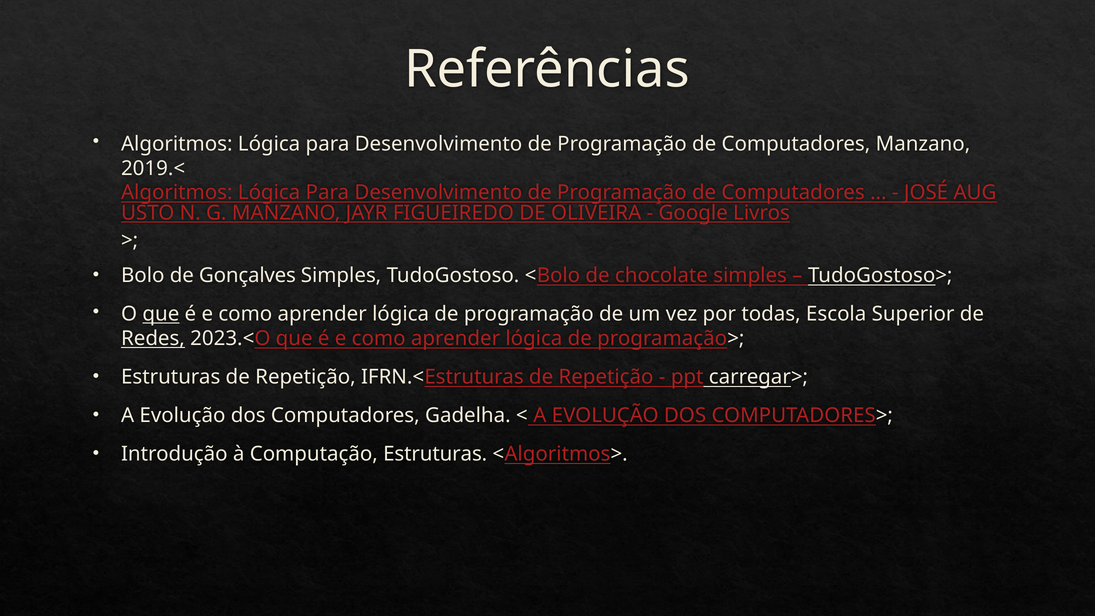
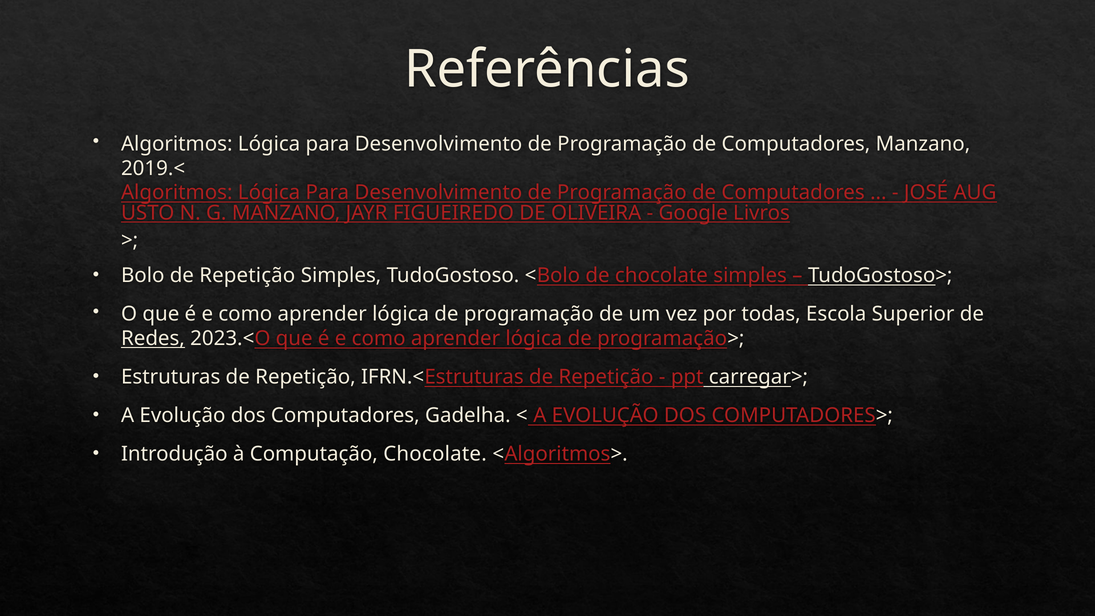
Bolo de Gonçalves: Gonçalves -> Repetição (247, 276)
que underline: present -> none (161, 314)
Computação Estruturas: Estruturas -> Chocolate (435, 454)
